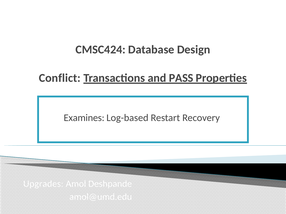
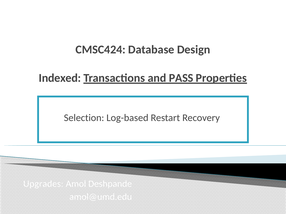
Conflict: Conflict -> Indexed (60, 78)
Examines: Examines -> Selection (84, 118)
